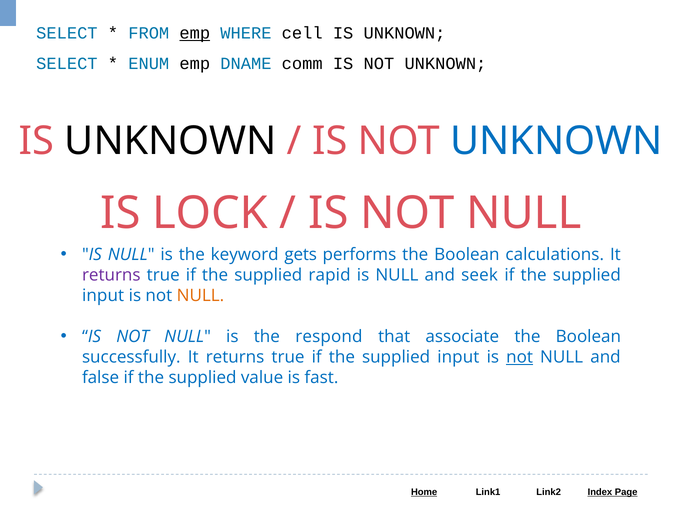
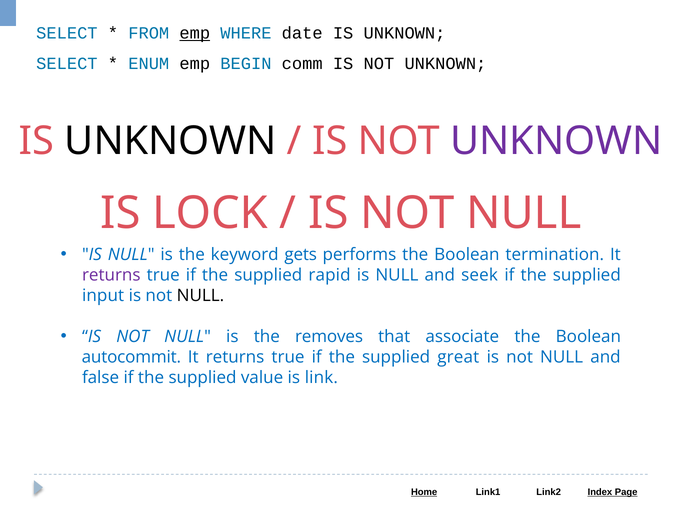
cell: cell -> date (302, 33)
DNAME: DNAME -> BEGIN (246, 64)
UNKNOWN colour: blue -> purple (556, 141)
calculations: calculations -> termination (555, 254)
NULL colour: orange -> black (200, 295)
respond: respond -> removes (329, 336)
successfully: successfully -> autocommit (131, 357)
input: input -> great (458, 357)
not underline: present -> none (520, 357)
fast: fast -> link (321, 377)
